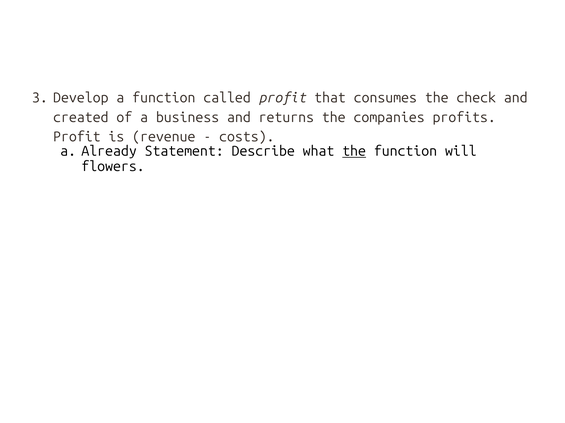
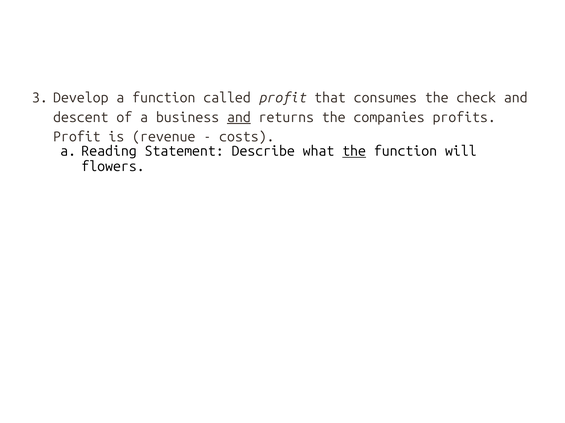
created: created -> descent (81, 118)
and underline: none -> present (239, 118)
Already: Already -> Reading (109, 152)
